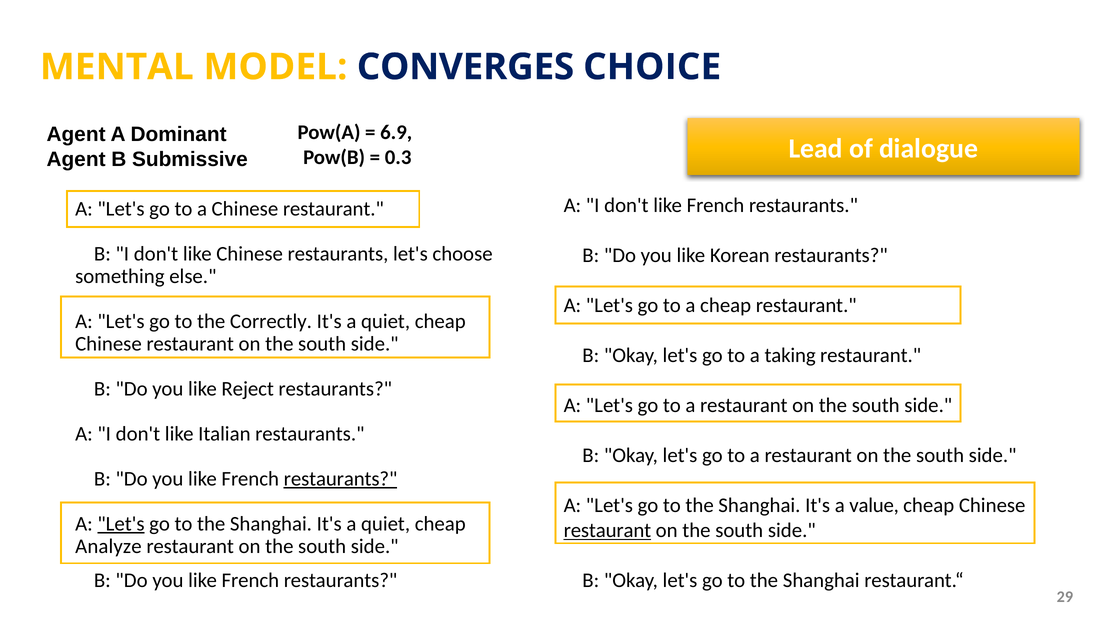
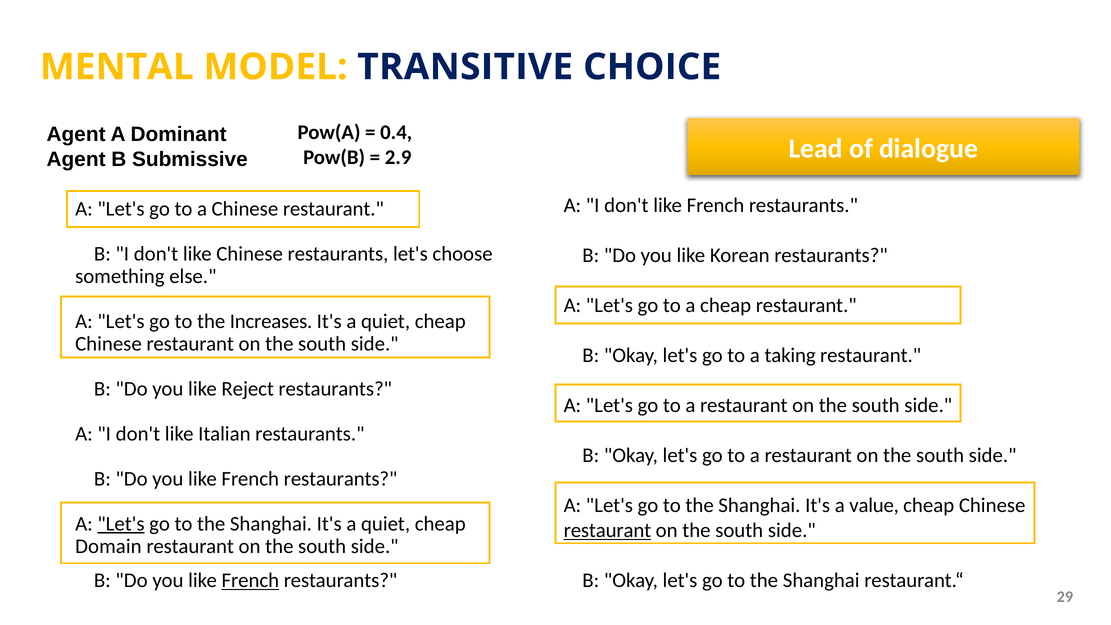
CONVERGES: CONVERGES -> TRANSITIVE (465, 67)
6.9: 6.9 -> 0.4 (396, 132)
0.3: 0.3 -> 2.9 (398, 157)
Correctly: Correctly -> Increases (271, 321)
restaurants underline: present -> none (341, 479)
Analyze: Analyze -> Domain (108, 546)
French underline: none -> present (250, 580)
